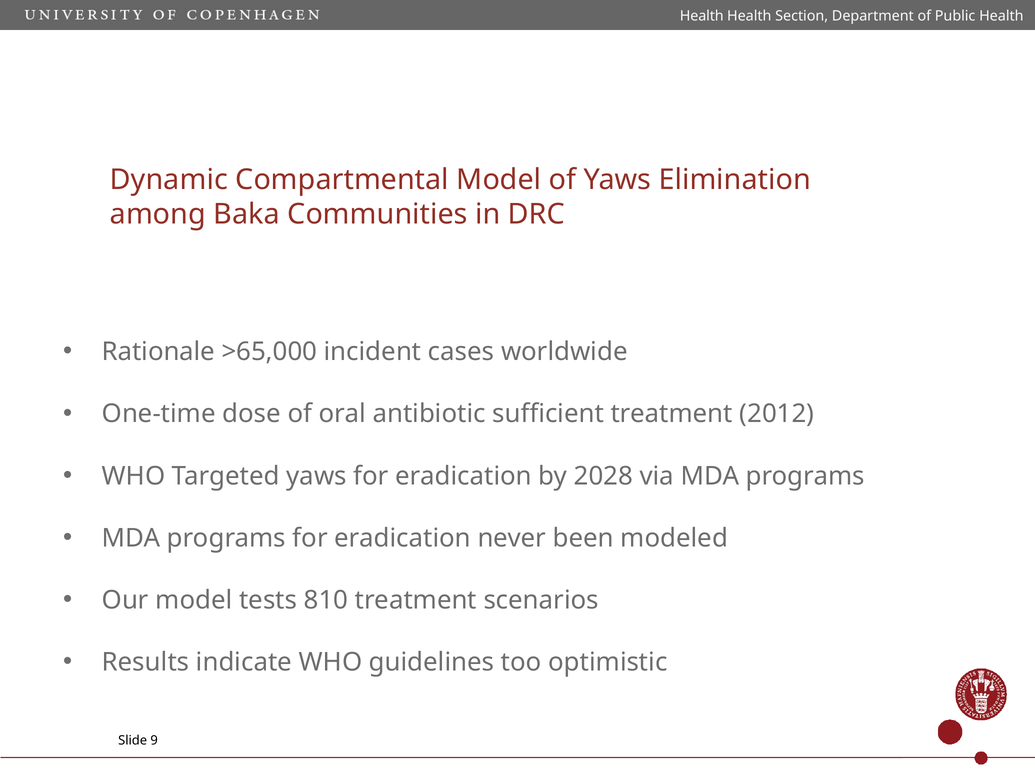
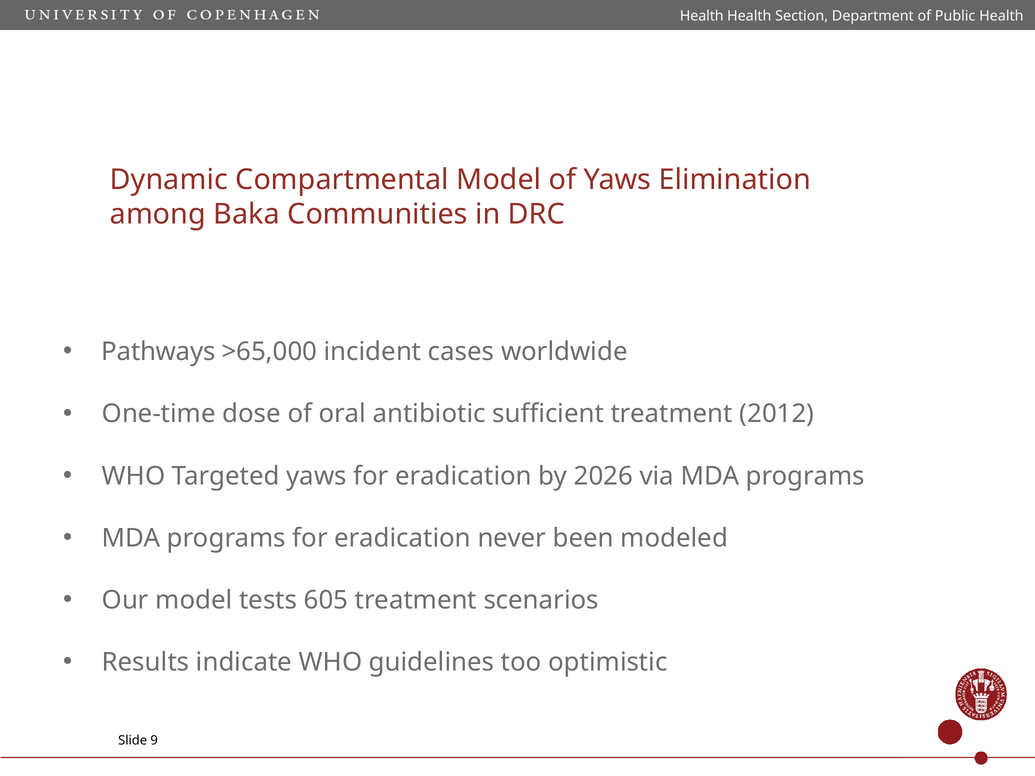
Rationale: Rationale -> Pathways (158, 352)
2028: 2028 -> 2026 (603, 476)
810: 810 -> 605 (326, 600)
